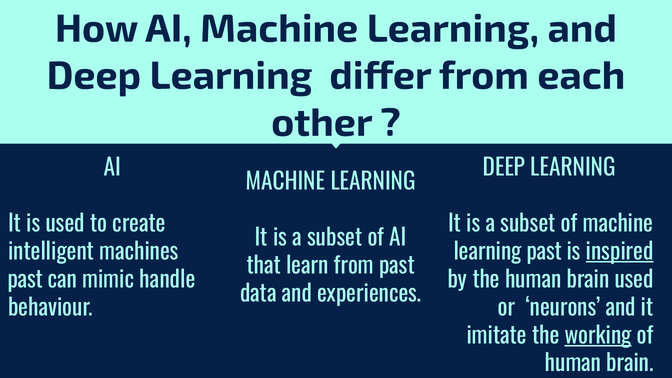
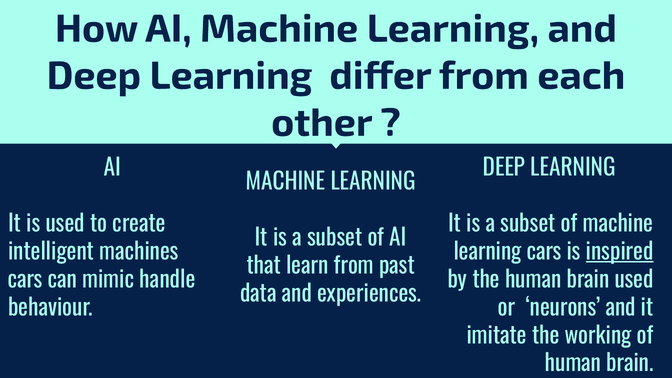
learning past: past -> cars (544, 252)
past: past -> cars (25, 280)
working underline: present -> none (598, 336)
